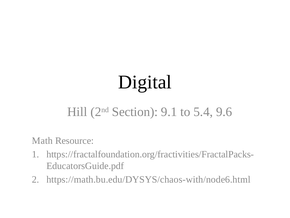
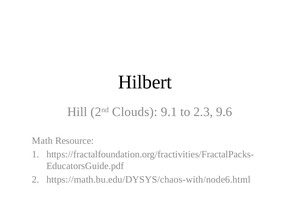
Digital: Digital -> Hilbert (145, 82)
Section: Section -> Clouds (135, 112)
5.4: 5.4 -> 2.3 (203, 112)
